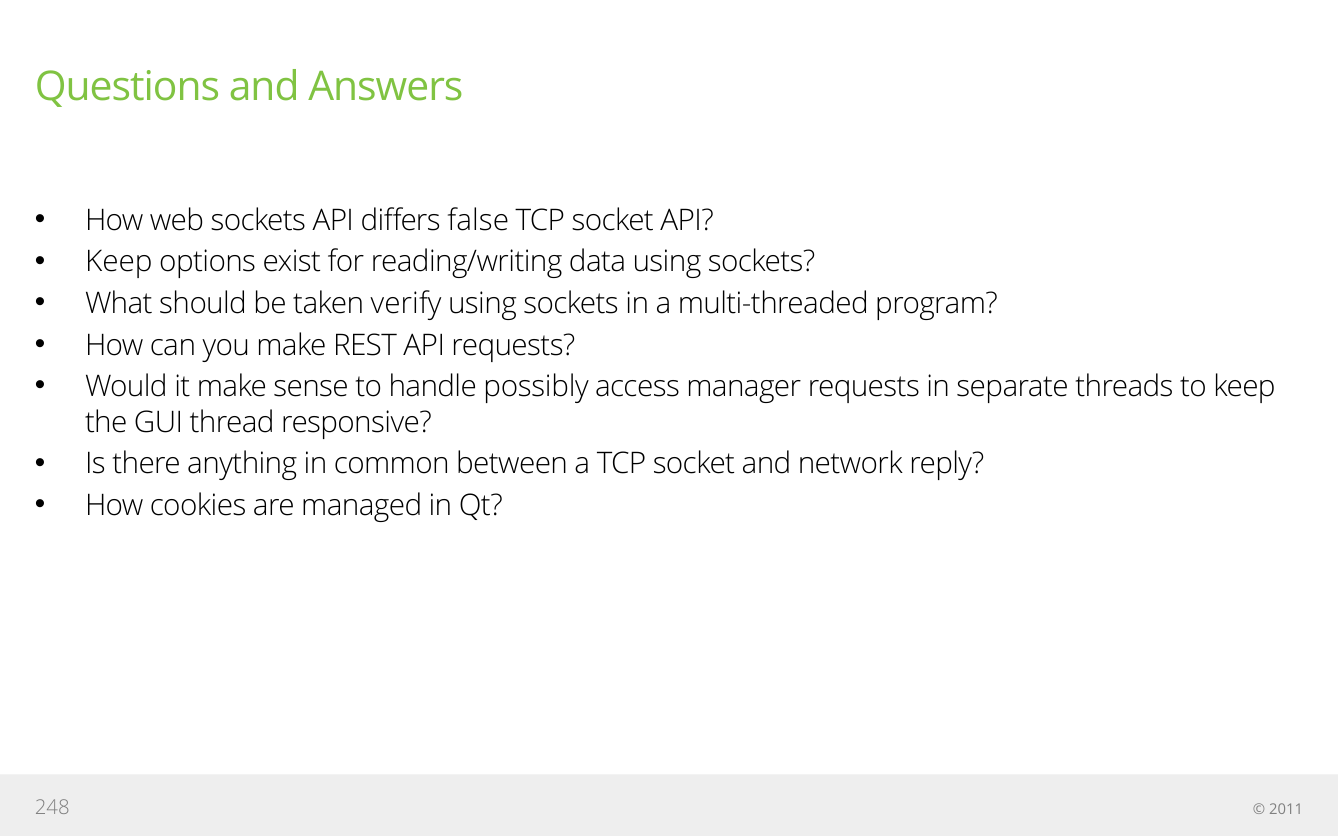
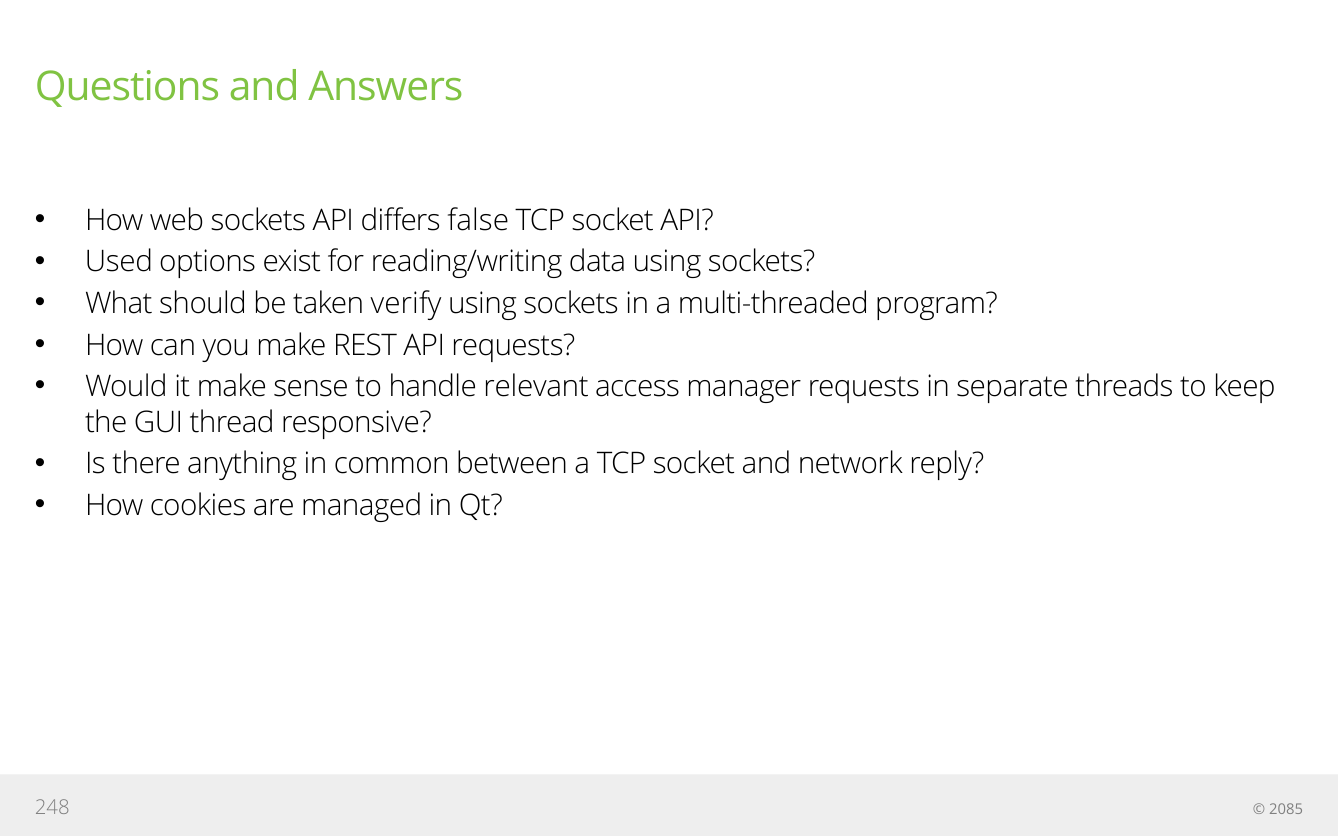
Keep: Keep -> Used (119, 262)
possibly: possibly -> relevant (536, 387)
2011: 2011 -> 2085 (1286, 810)
